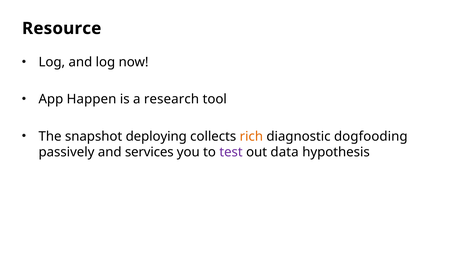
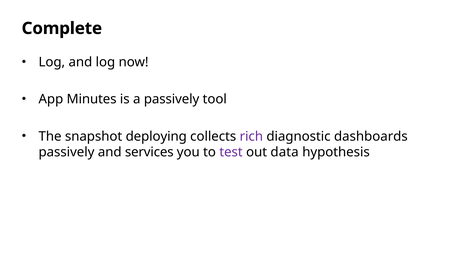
Resource: Resource -> Complete (62, 28)
Happen: Happen -> Minutes (92, 99)
a research: research -> passively (172, 99)
rich colour: orange -> purple (251, 137)
dogfooding: dogfooding -> dashboards (371, 137)
